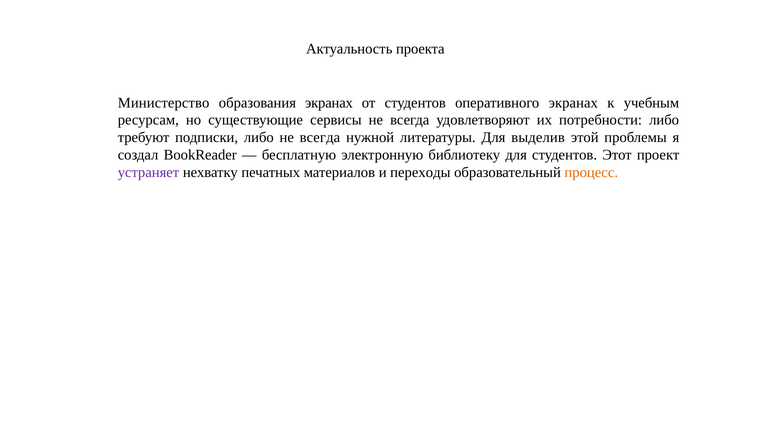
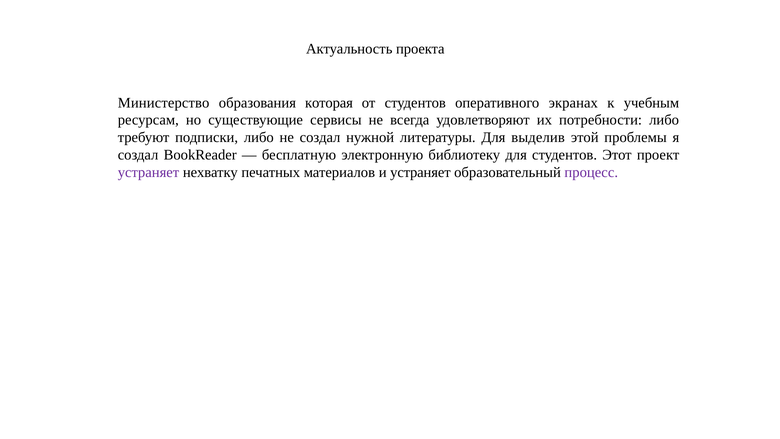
образования экранах: экранах -> которая (329, 103)
либо не всегда: всегда -> создал (320, 137)
и переходы: переходы -> устраняет (420, 172)
процесс colour: orange -> purple (591, 172)
